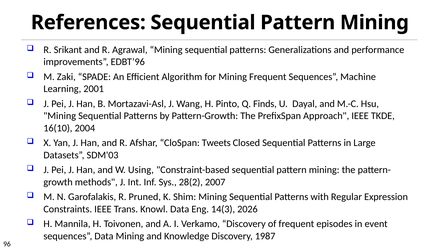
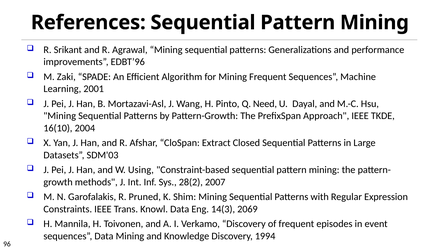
Finds: Finds -> Need (265, 104)
Tweets: Tweets -> Extract (216, 143)
2026: 2026 -> 2069 (247, 209)
1987: 1987 -> 1994 (265, 236)
